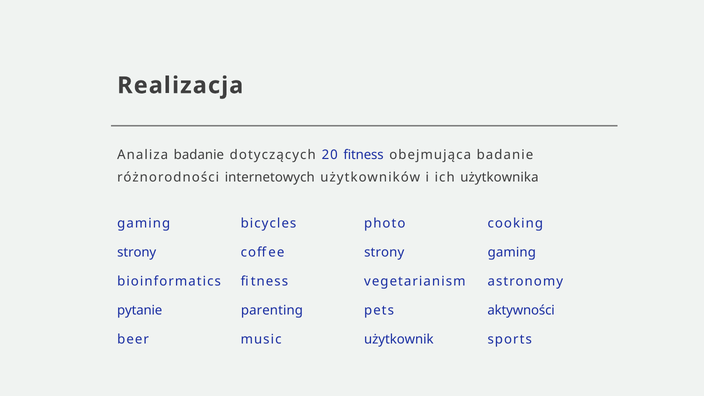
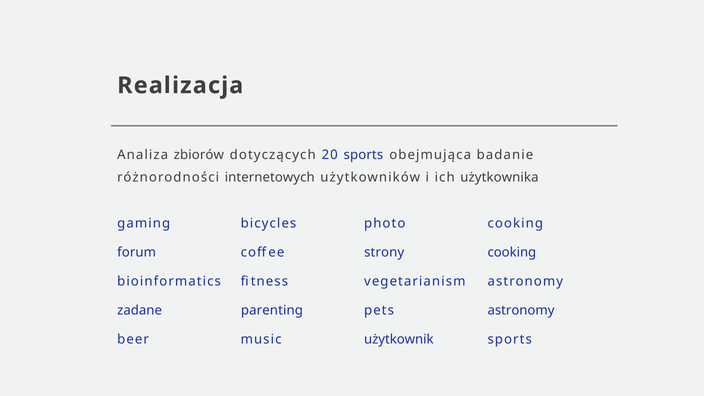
Analiza badanie: badanie -> zbiorów (199, 155)
20 fitness: fitness -> sports (363, 155)
strony: strony -> forum (137, 252)
gaming: gaming -> cooking (512, 252)
pytanie: pytanie -> zadane (140, 310)
aktywności: aktywności -> astronomy (521, 310)
